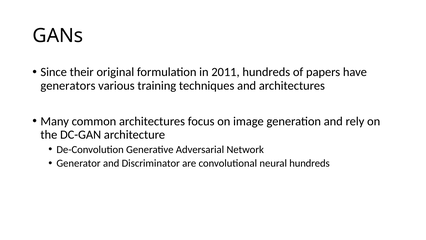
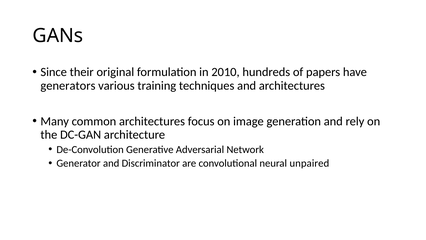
2011: 2011 -> 2010 (225, 72)
neural hundreds: hundreds -> unpaired (309, 163)
